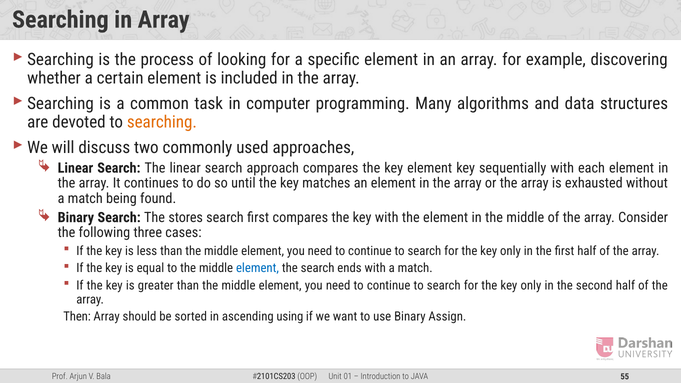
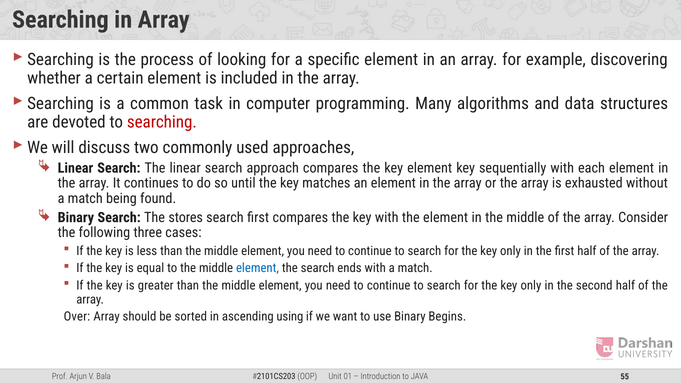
searching colour: orange -> red (162, 122)
Then: Then -> Over (77, 317)
Assign: Assign -> Begins (447, 317)
